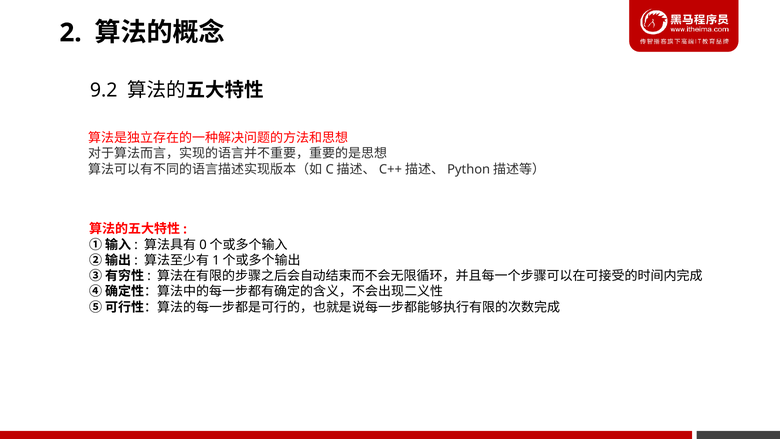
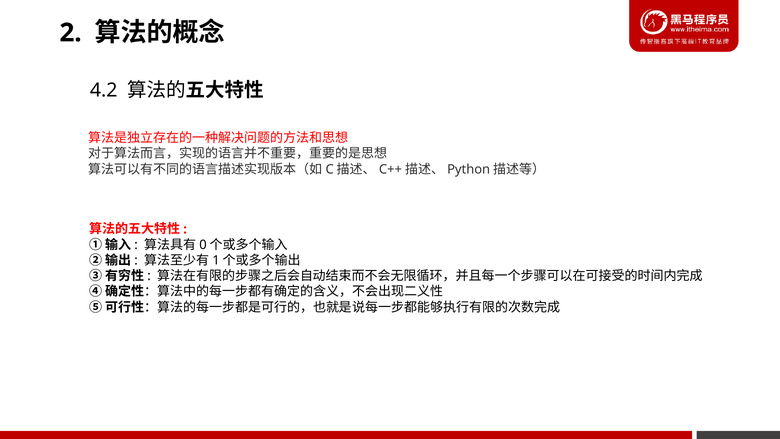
9.2: 9.2 -> 4.2 (104, 90)
